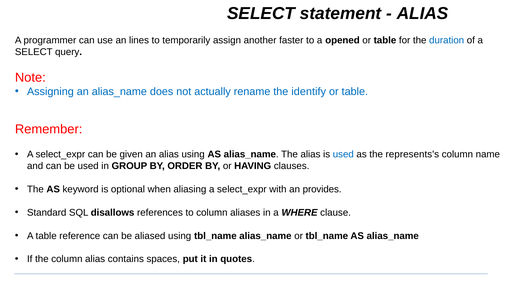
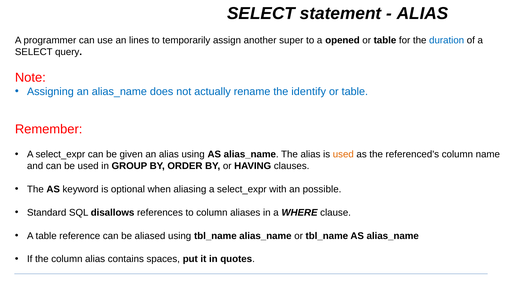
faster: faster -> super (291, 40)
used colour: blue -> orange (343, 154)
represents's: represents's -> referenced's (412, 154)
provides: provides -> possible (322, 189)
